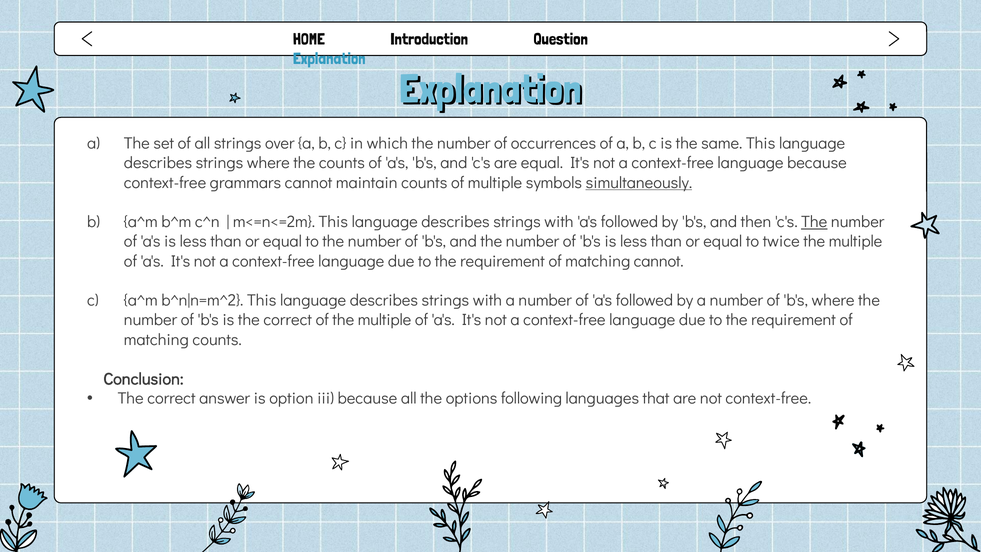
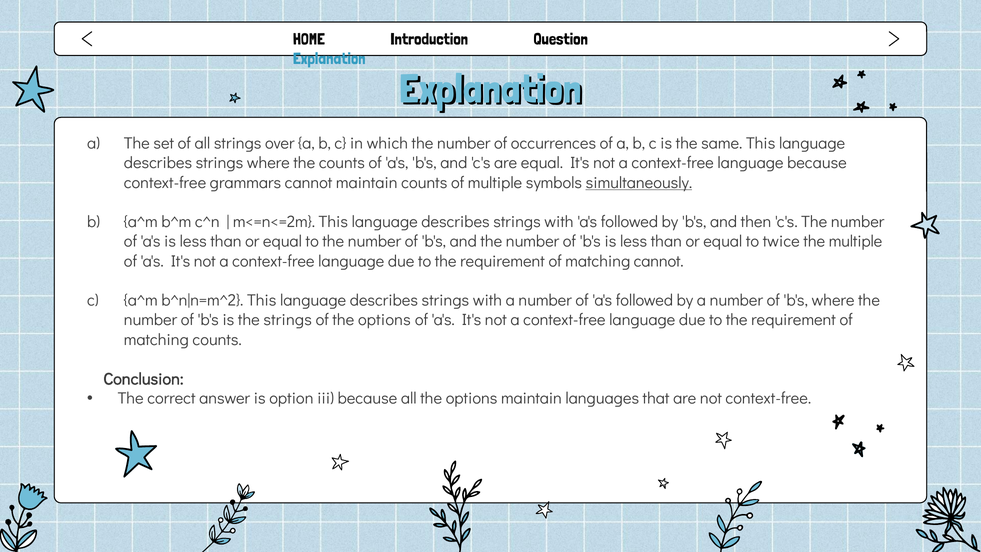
The underline: present -> none (814, 222)
is the correct: correct -> strings (288, 320)
of the multiple: multiple -> options (384, 320)
options following: following -> maintain (531, 398)
